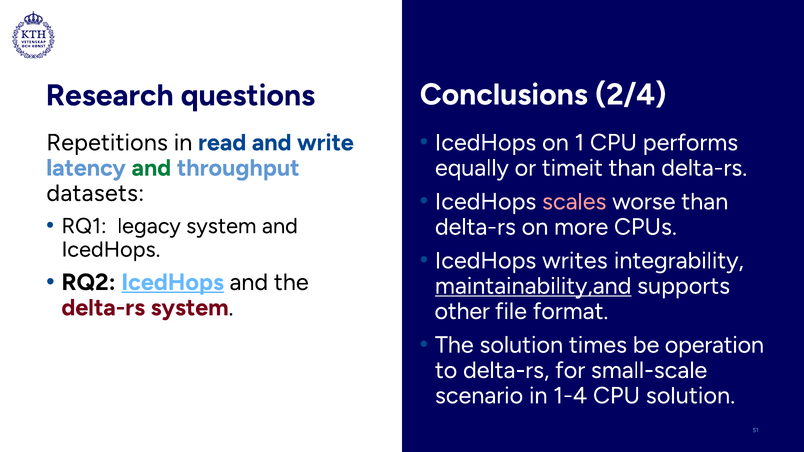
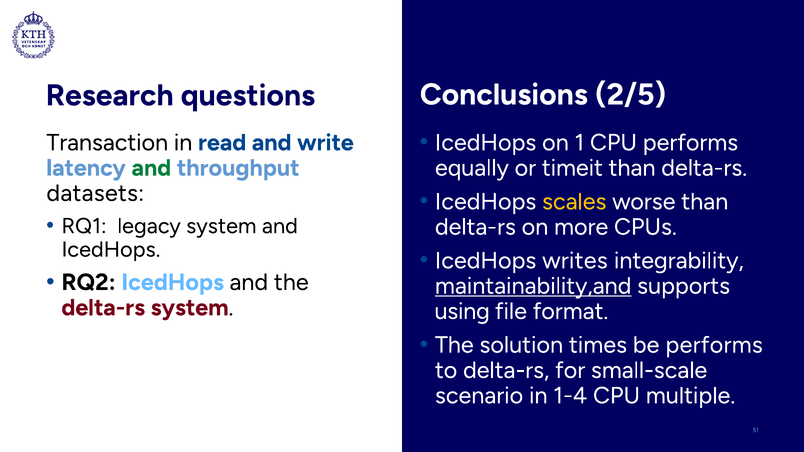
2/4: 2/4 -> 2/5 (631, 95)
Repetitions: Repetitions -> Transaction (107, 143)
scales colour: pink -> yellow (574, 202)
IcedHops underline: present -> none (173, 282)
other: other -> using (462, 311)
be operation: operation -> performs (714, 345)
CPU solution: solution -> multiple (691, 396)
